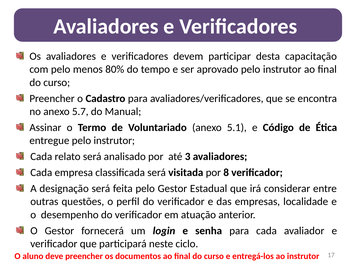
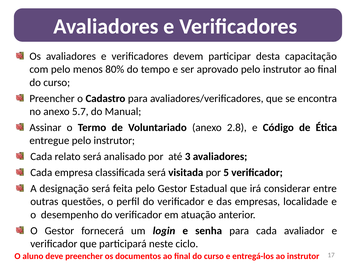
5.1: 5.1 -> 2.8 (237, 127)
8: 8 -> 5 (226, 173)
